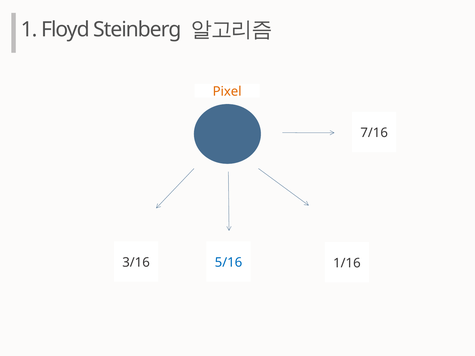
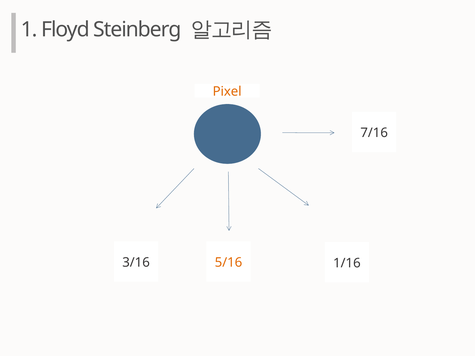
5/16 colour: blue -> orange (228, 263)
